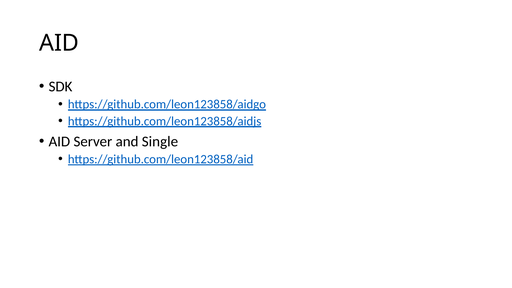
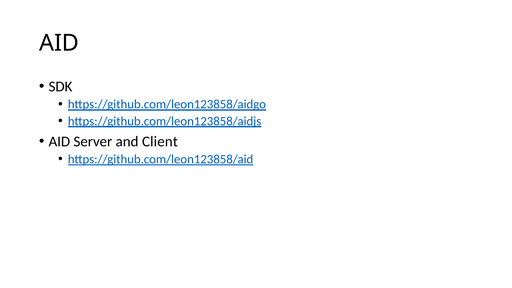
Single: Single -> Client (160, 141)
